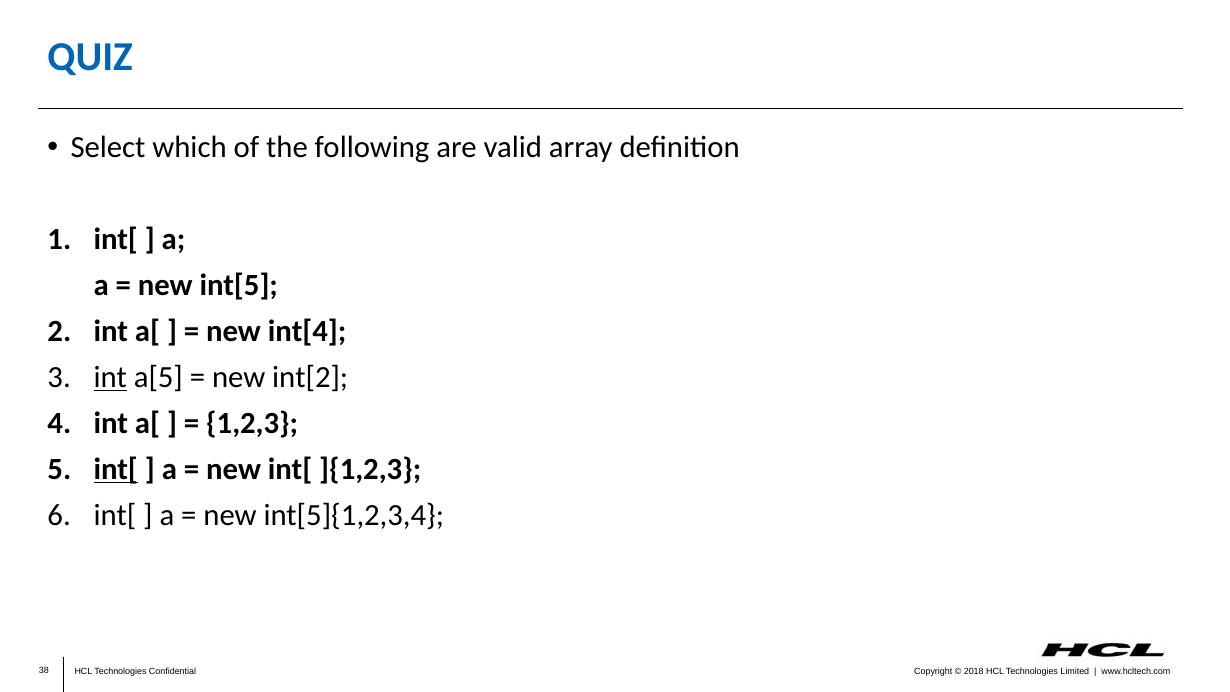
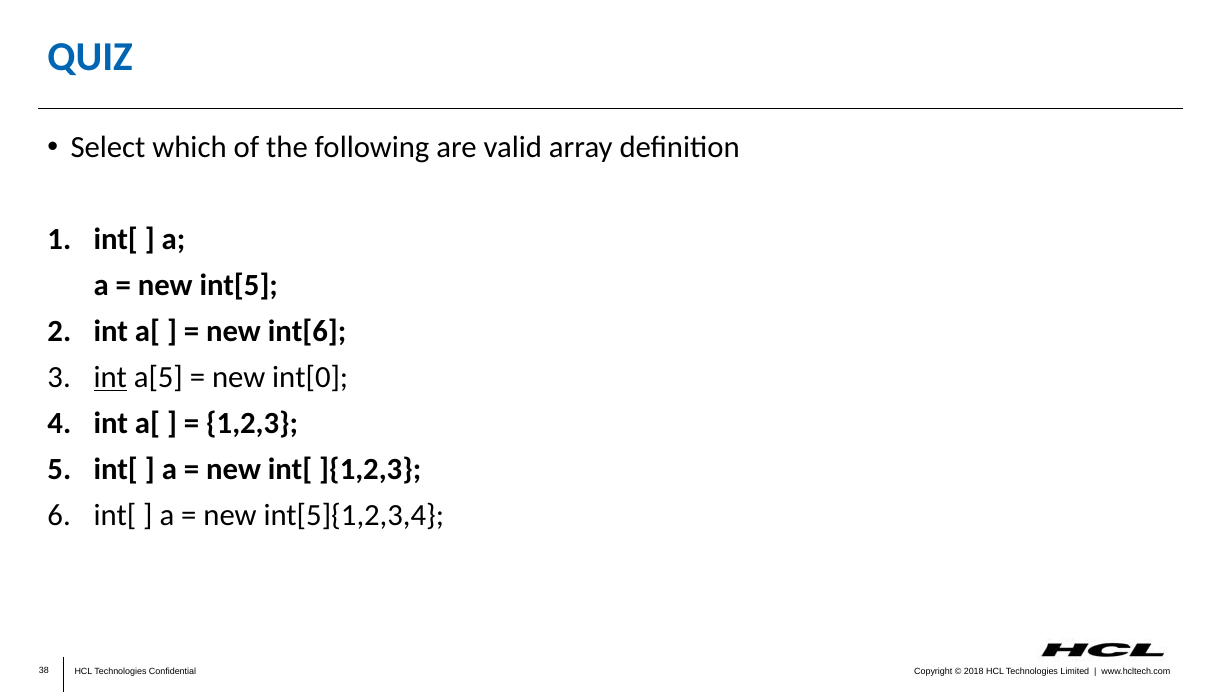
int[4: int[4 -> int[6 (307, 331)
int[2: int[2 -> int[0 (310, 377)
int[ underline: present -> none (116, 469)
